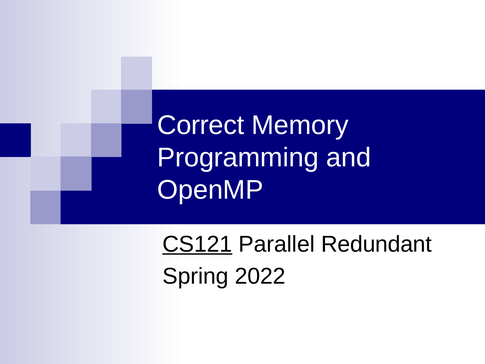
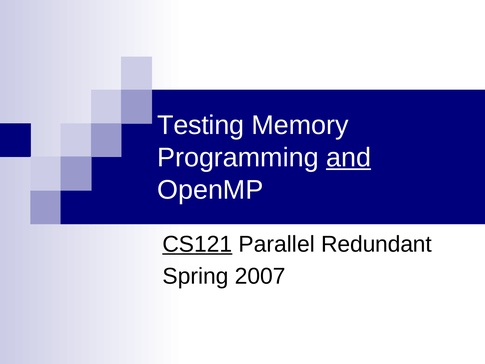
Correct: Correct -> Testing (201, 125)
and underline: none -> present (349, 157)
2022: 2022 -> 2007 (260, 276)
